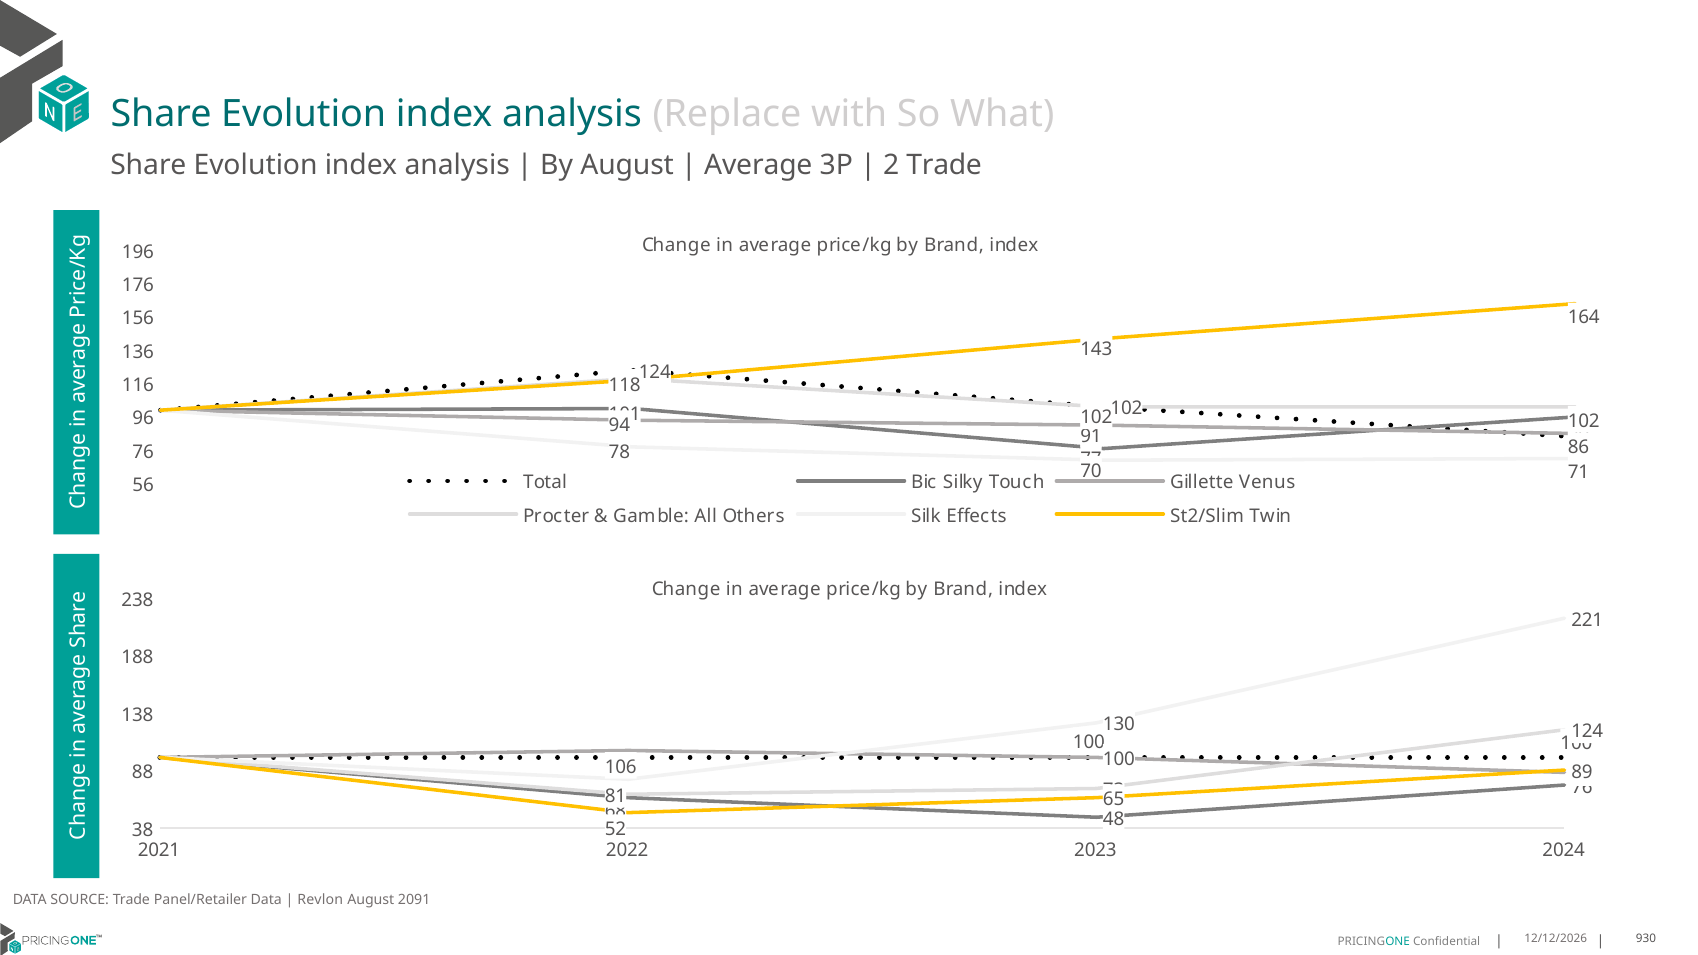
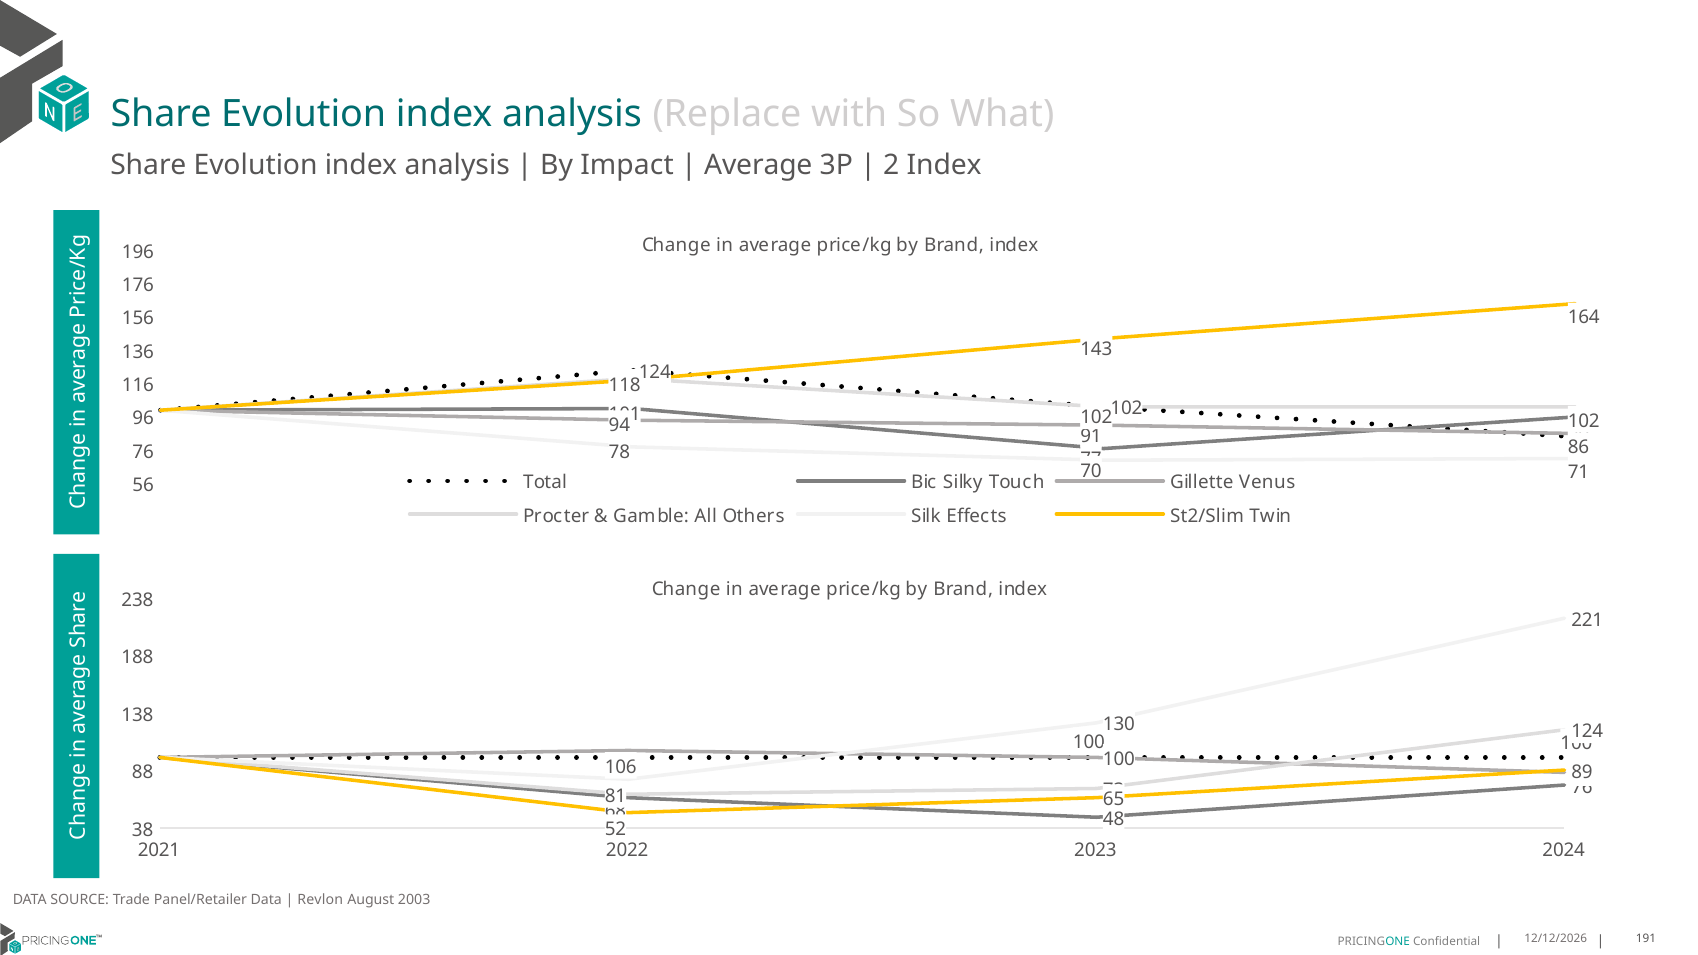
By August: August -> Impact (627, 166)
2 Trade: Trade -> Index (944, 166)
2091: 2091 -> 2003 (414, 900)
930: 930 -> 191 (1646, 939)
